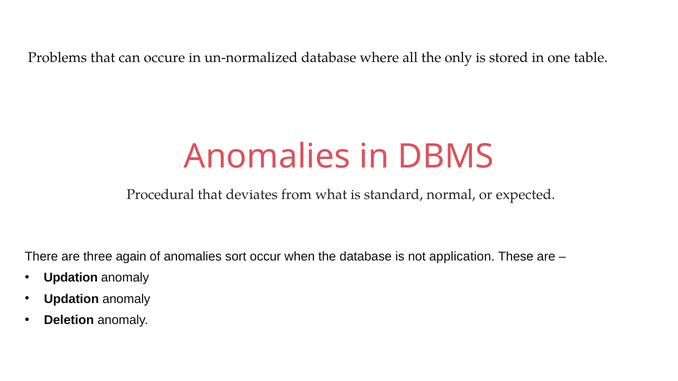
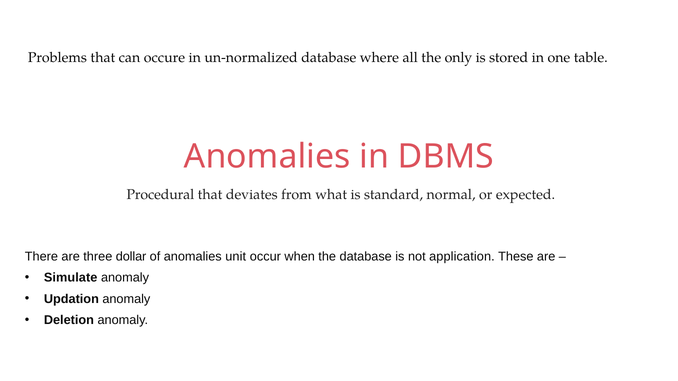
again: again -> dollar (131, 257)
sort: sort -> unit (236, 257)
Updation: Updation -> Simulate (71, 278)
